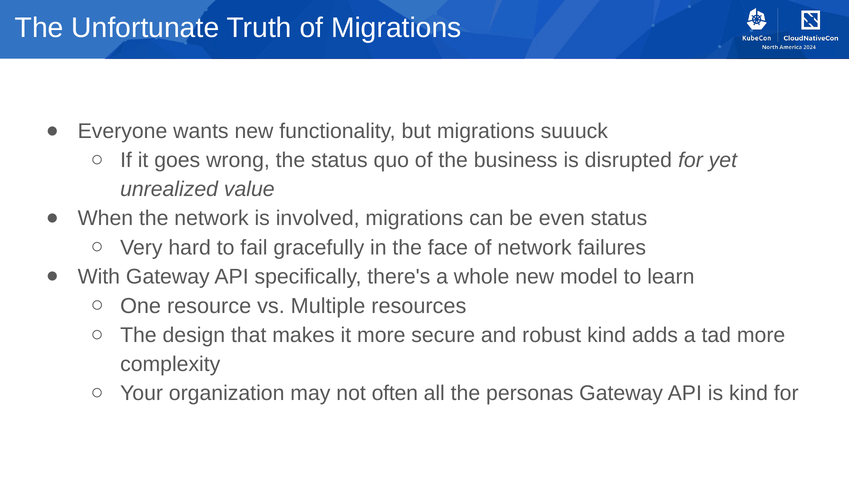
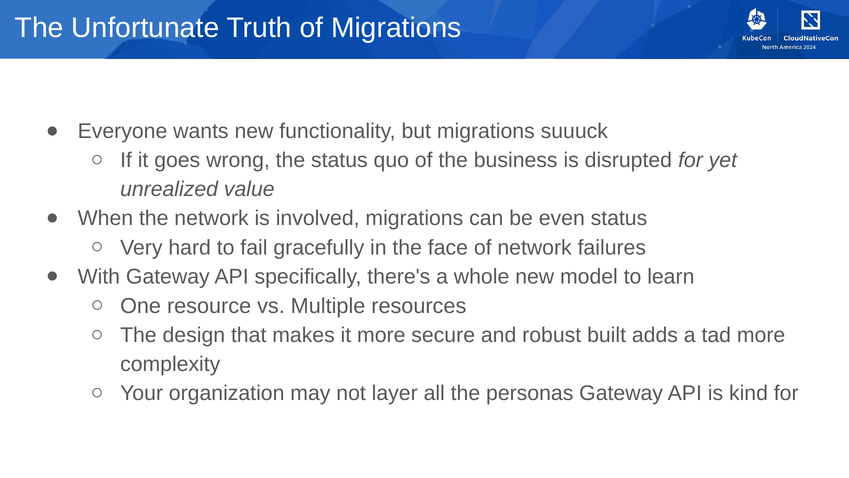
robust kind: kind -> built (607, 335)
often: often -> layer (395, 393)
